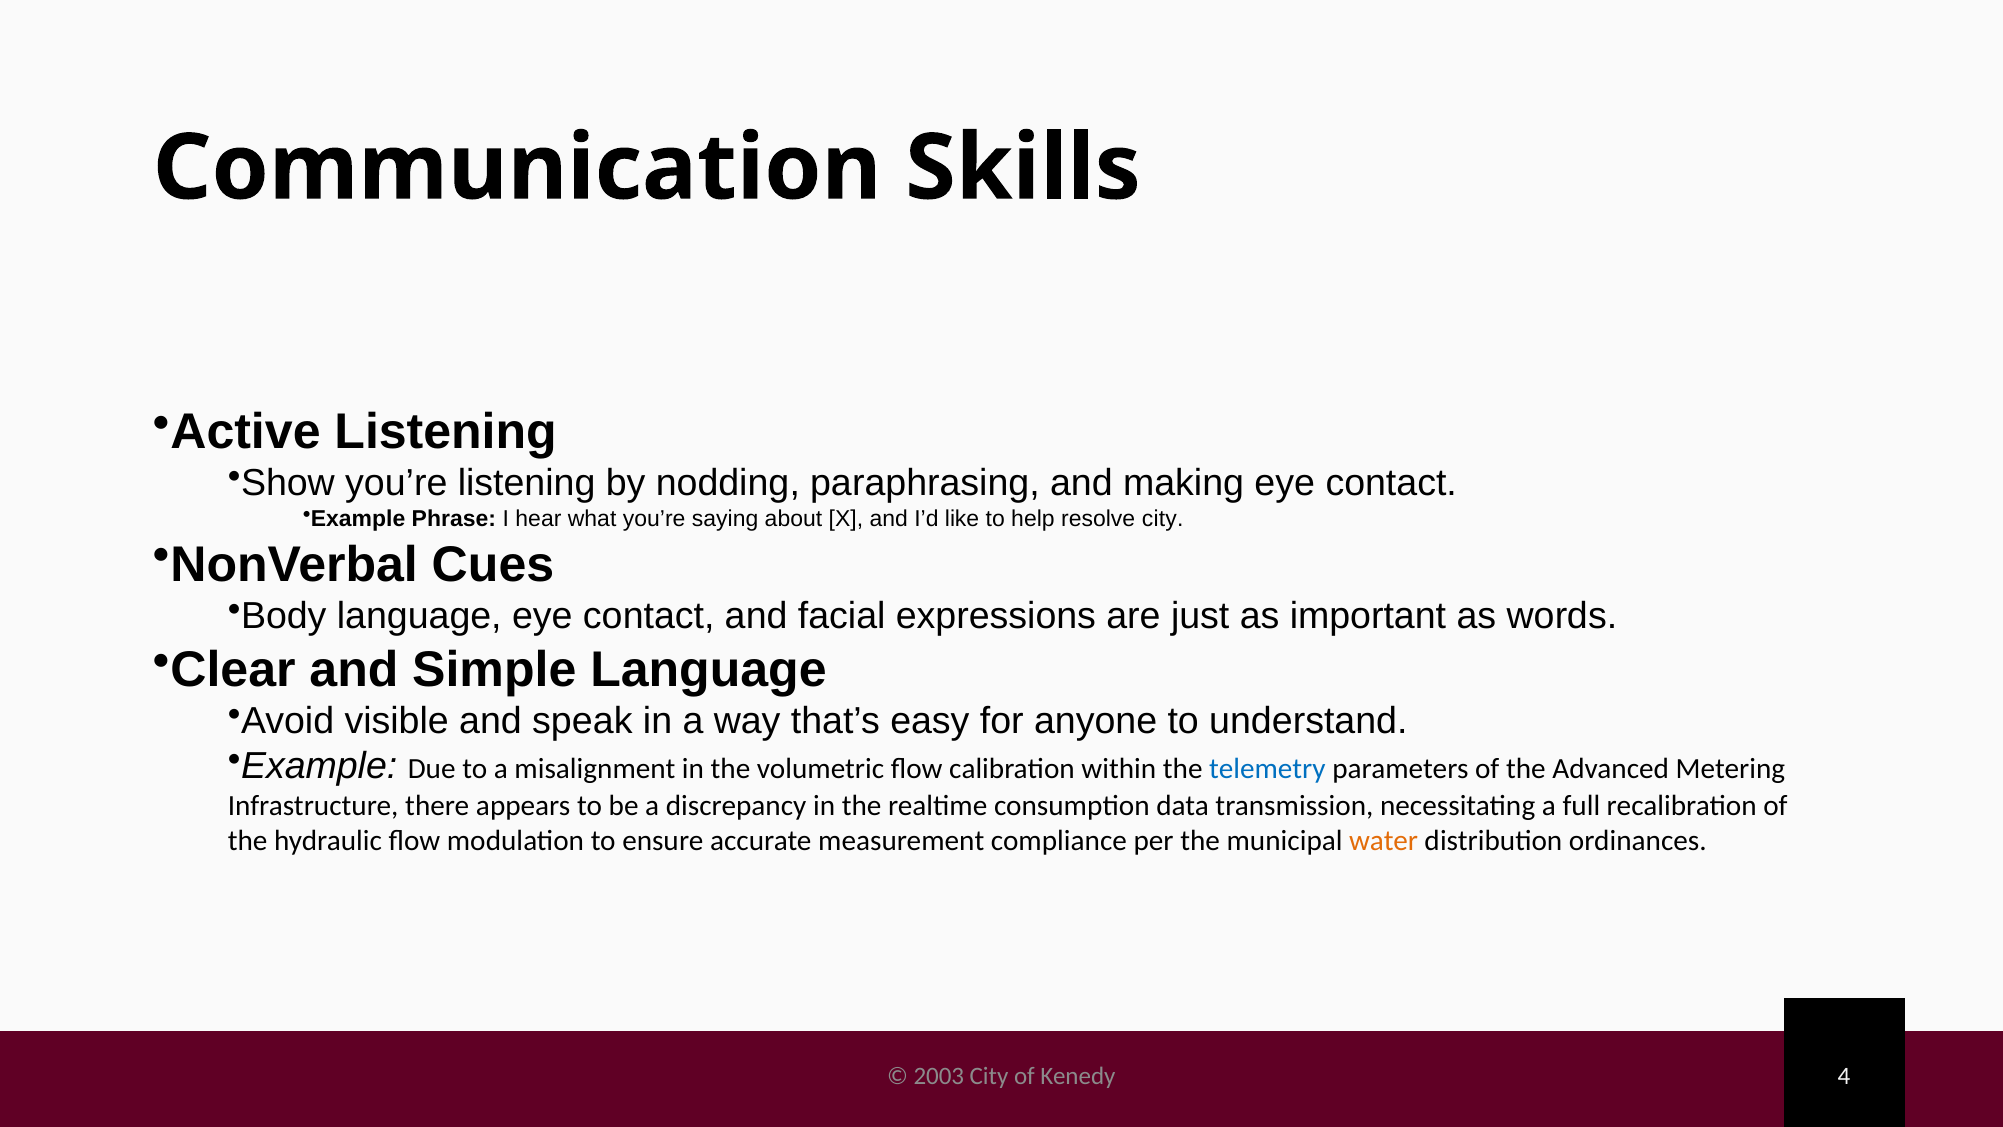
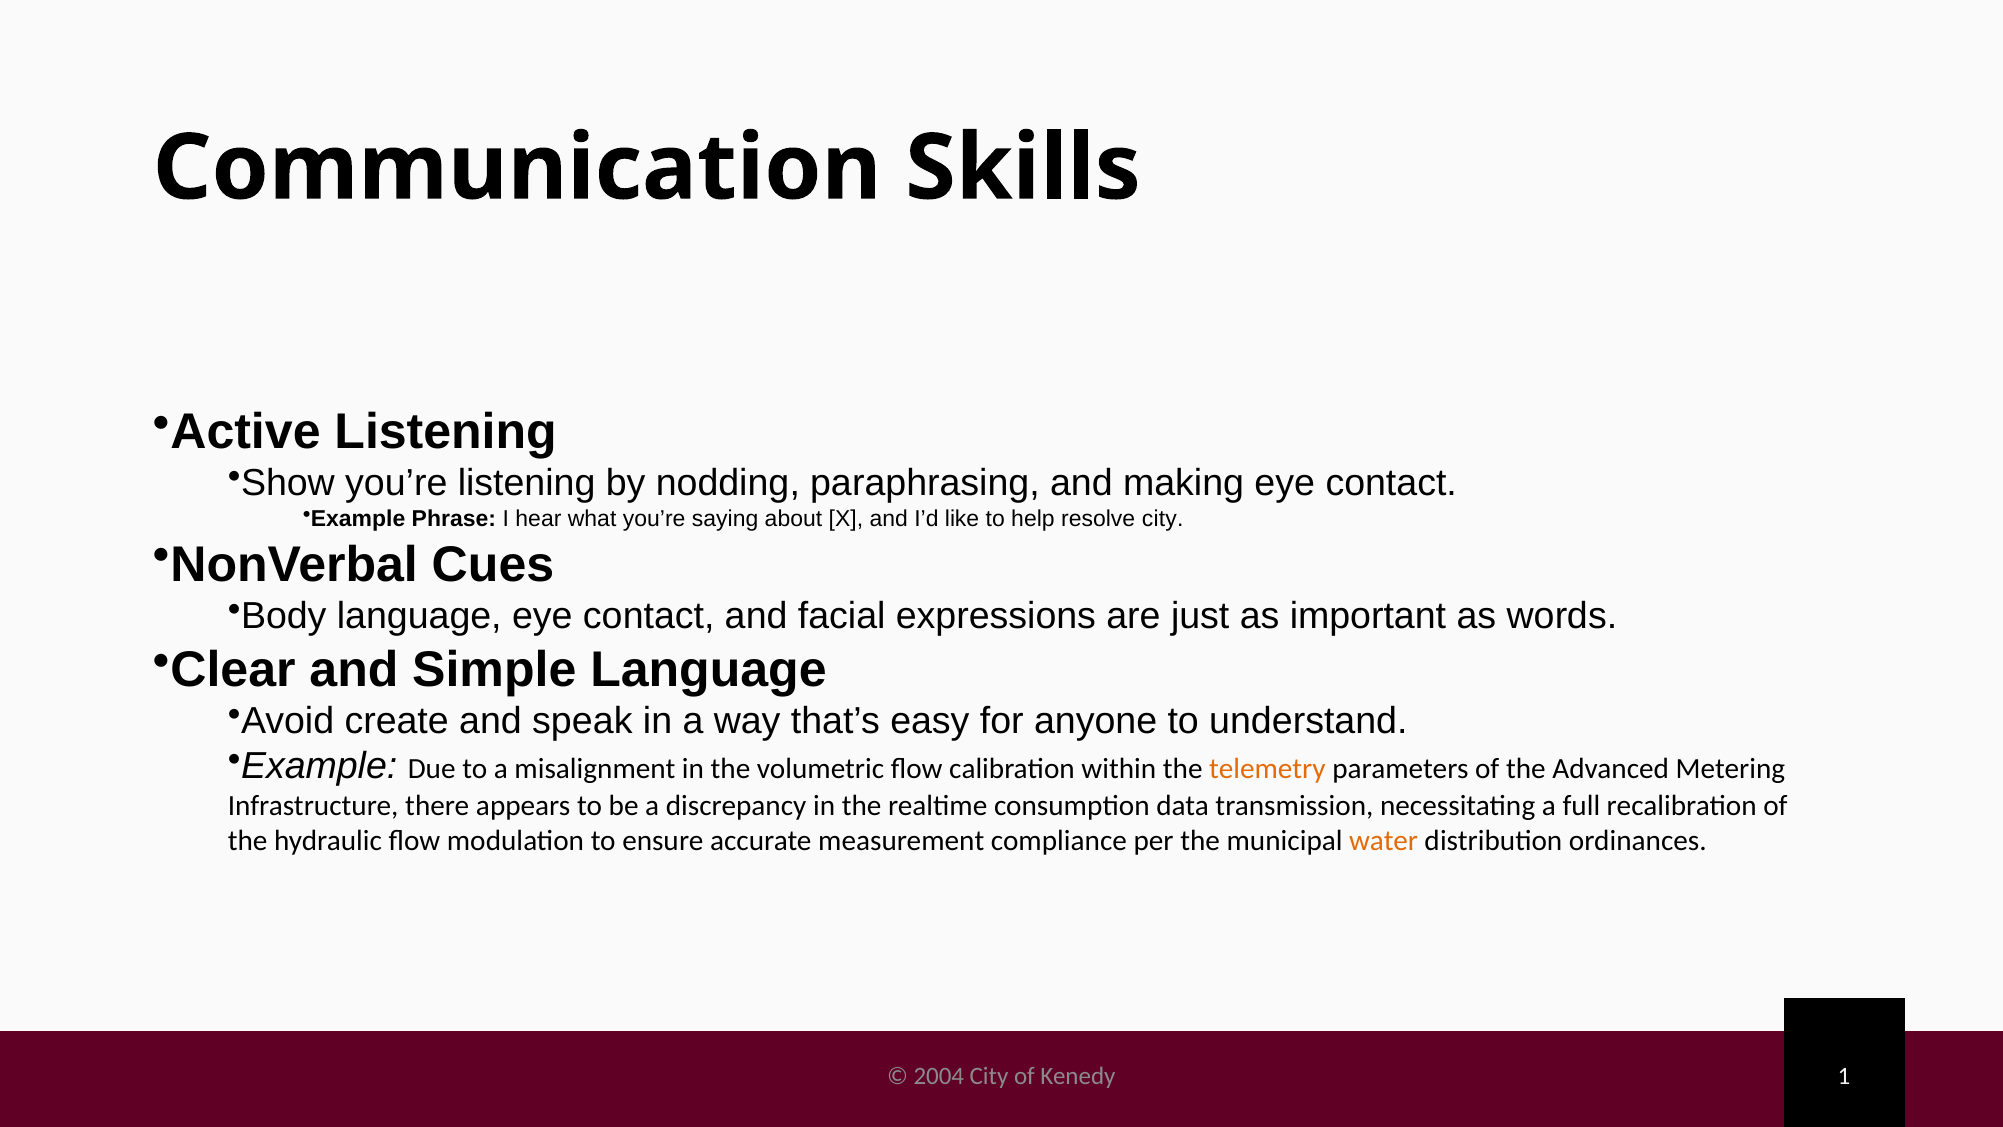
visible: visible -> create (397, 721)
telemetry colour: blue -> orange (1267, 769)
2003: 2003 -> 2004 (939, 1076)
4: 4 -> 1 (1844, 1076)
